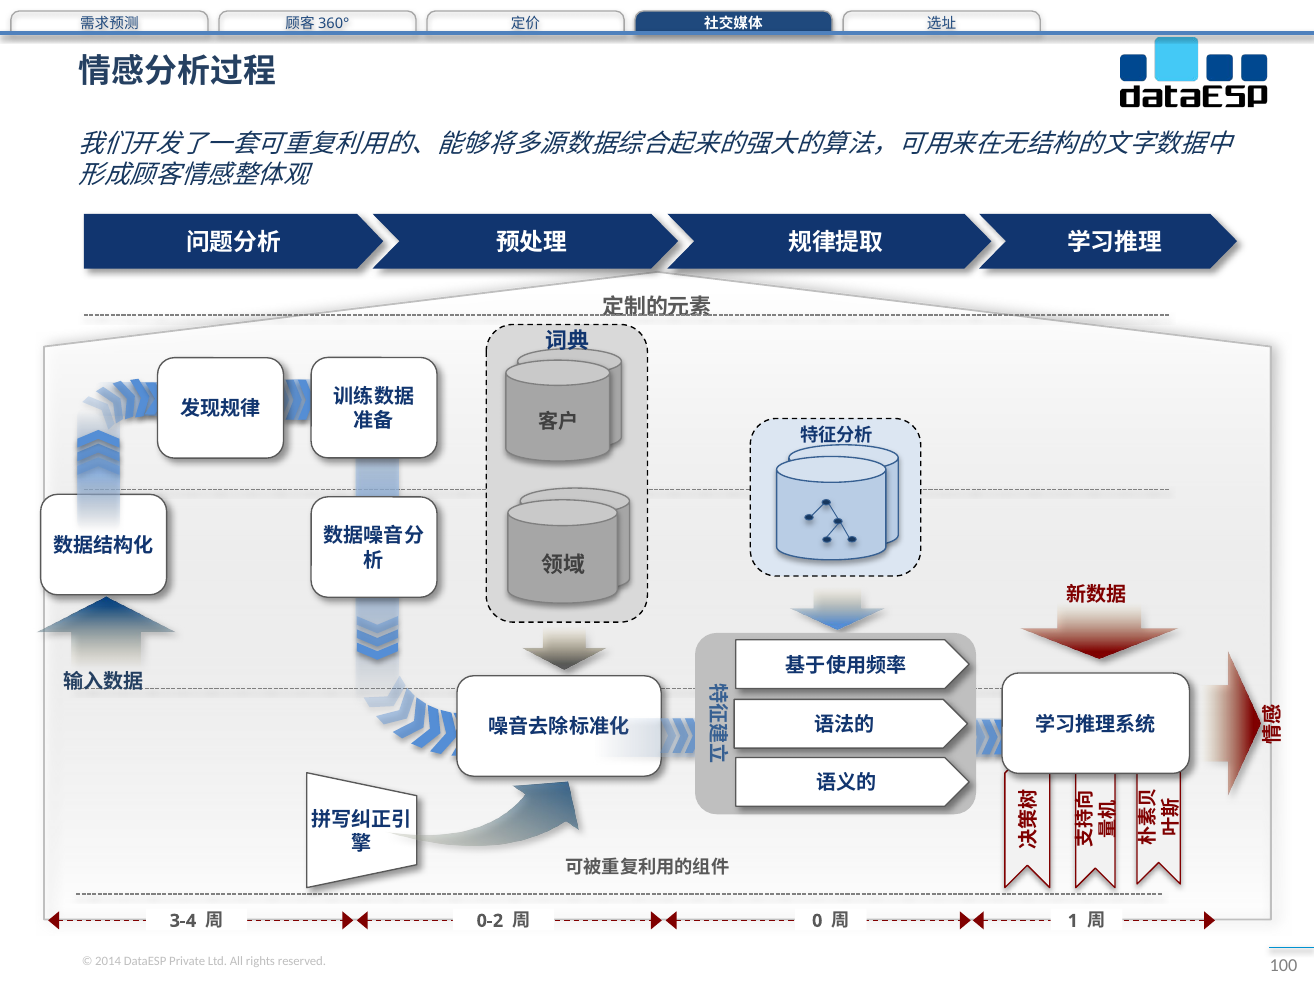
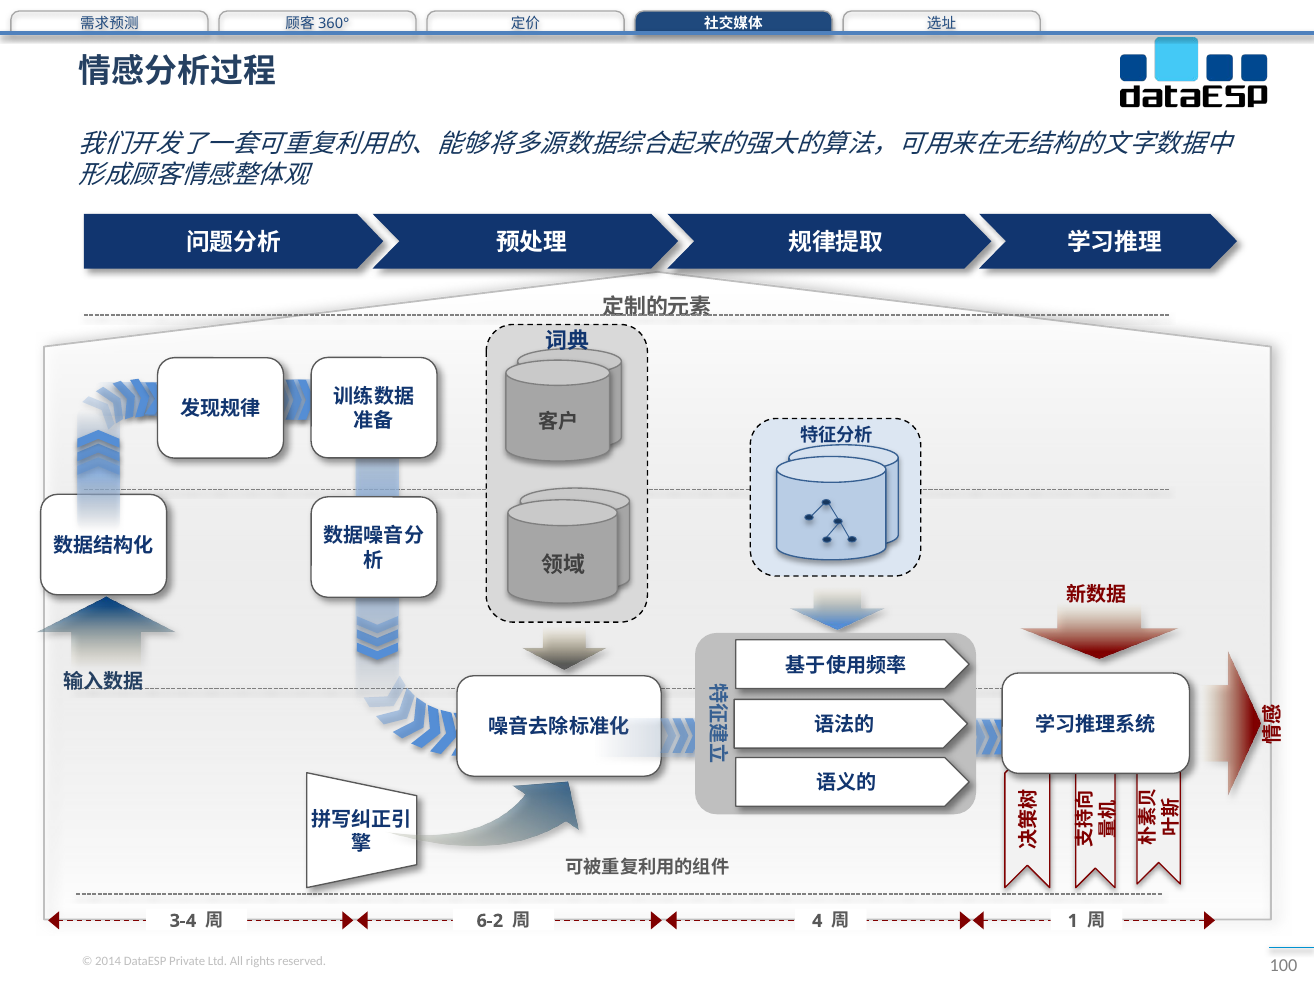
0-2: 0-2 -> 6-2 (490, 921)
0: 0 -> 4 (817, 921)
